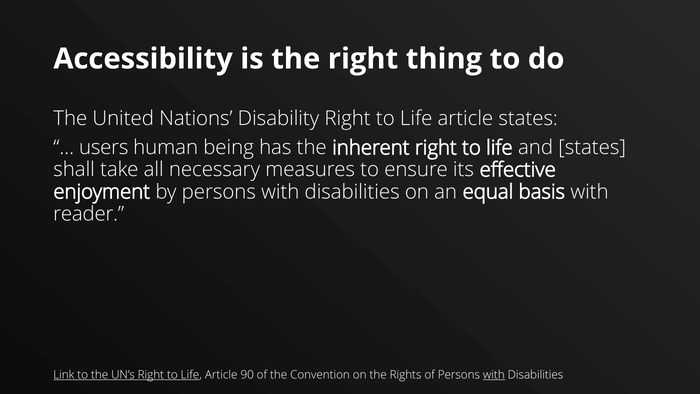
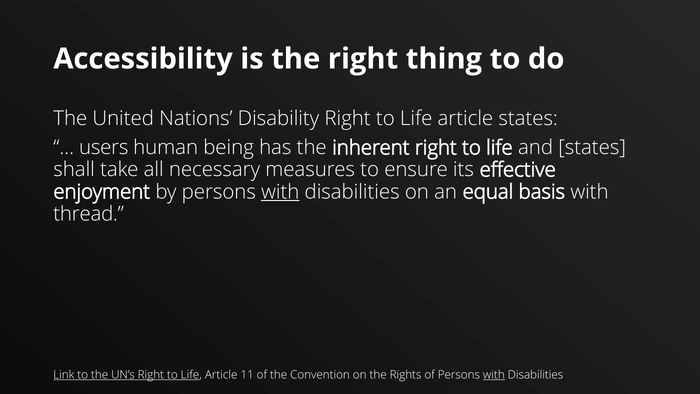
with underline: none -> present (280, 192)
reader: reader -> thread (89, 214)
90: 90 -> 11 (247, 375)
